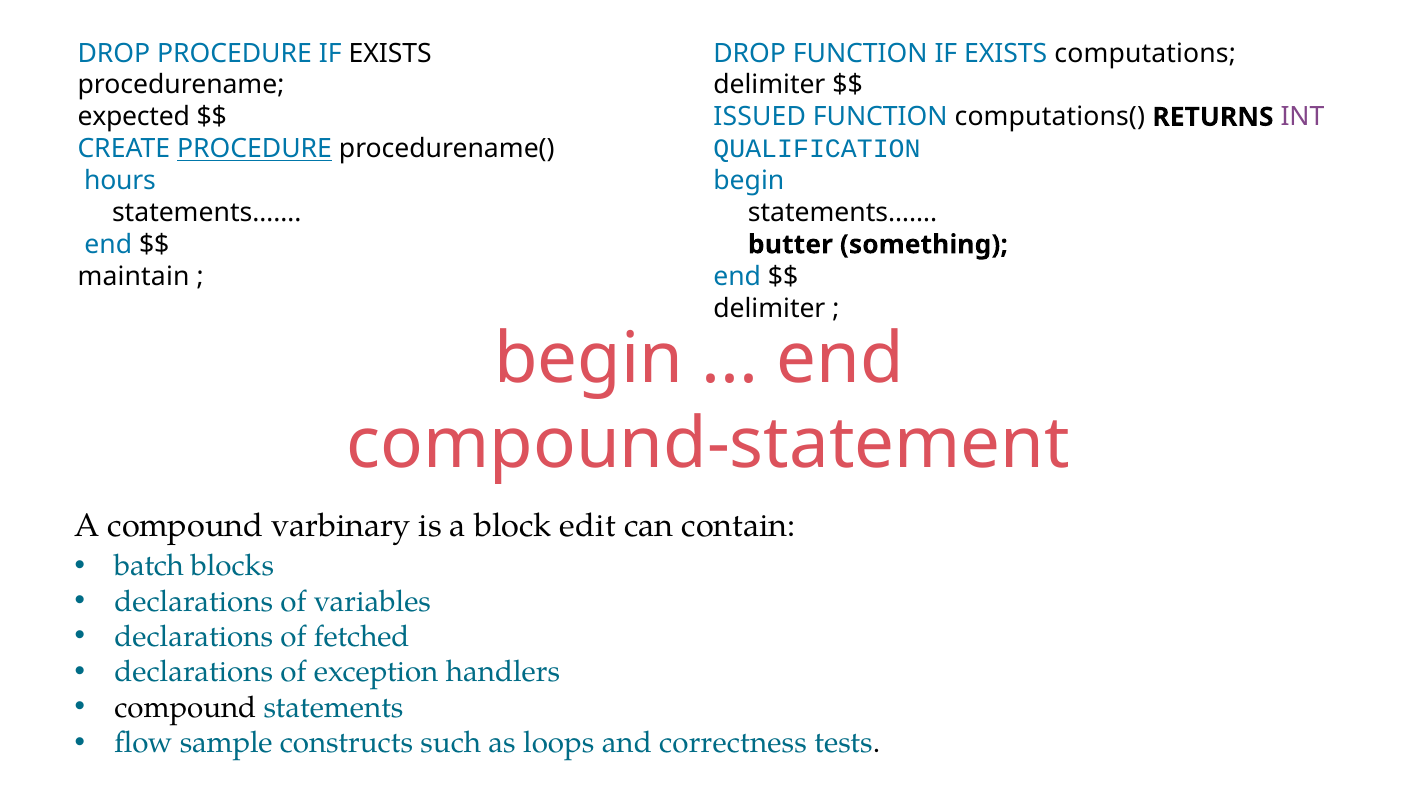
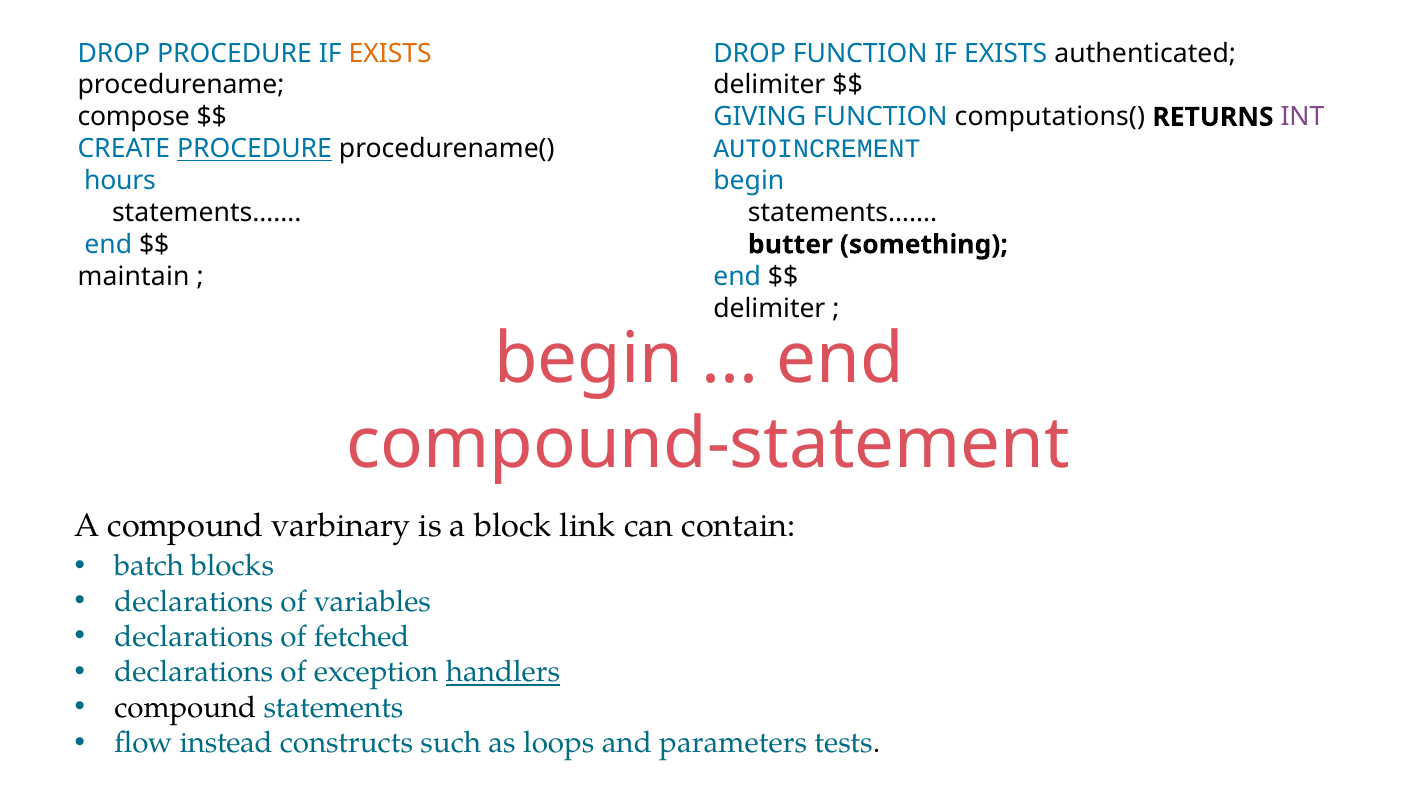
EXISTS colour: black -> orange (390, 53)
computations: computations -> authenticated (1145, 53)
expected: expected -> compose (134, 117)
ISSUED: ISSUED -> GIVING (760, 117)
QUALIFICATION: QUALIFICATION -> AUTOINCREMENT (817, 149)
edit: edit -> link (588, 525)
handlers underline: none -> present (503, 672)
sample: sample -> instead (226, 743)
correctness: correctness -> parameters (733, 743)
